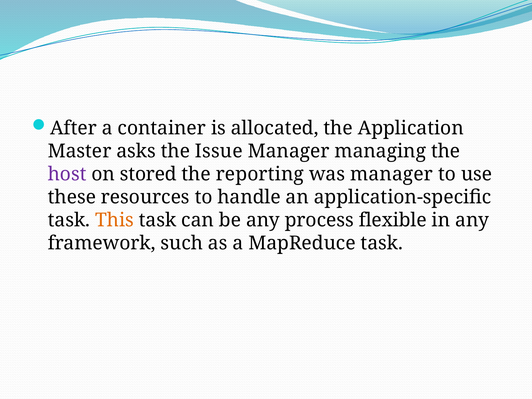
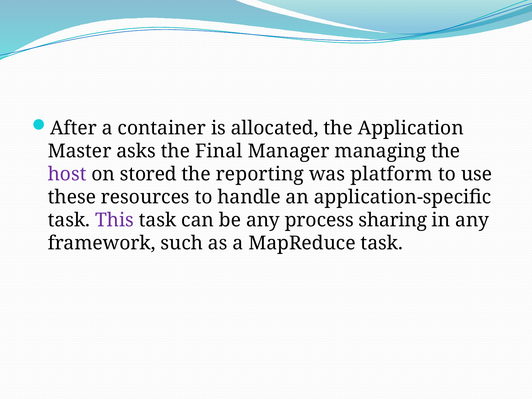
Issue: Issue -> Final (219, 151)
was manager: manager -> platform (392, 174)
This colour: orange -> purple (114, 220)
flexible: flexible -> sharing (393, 220)
